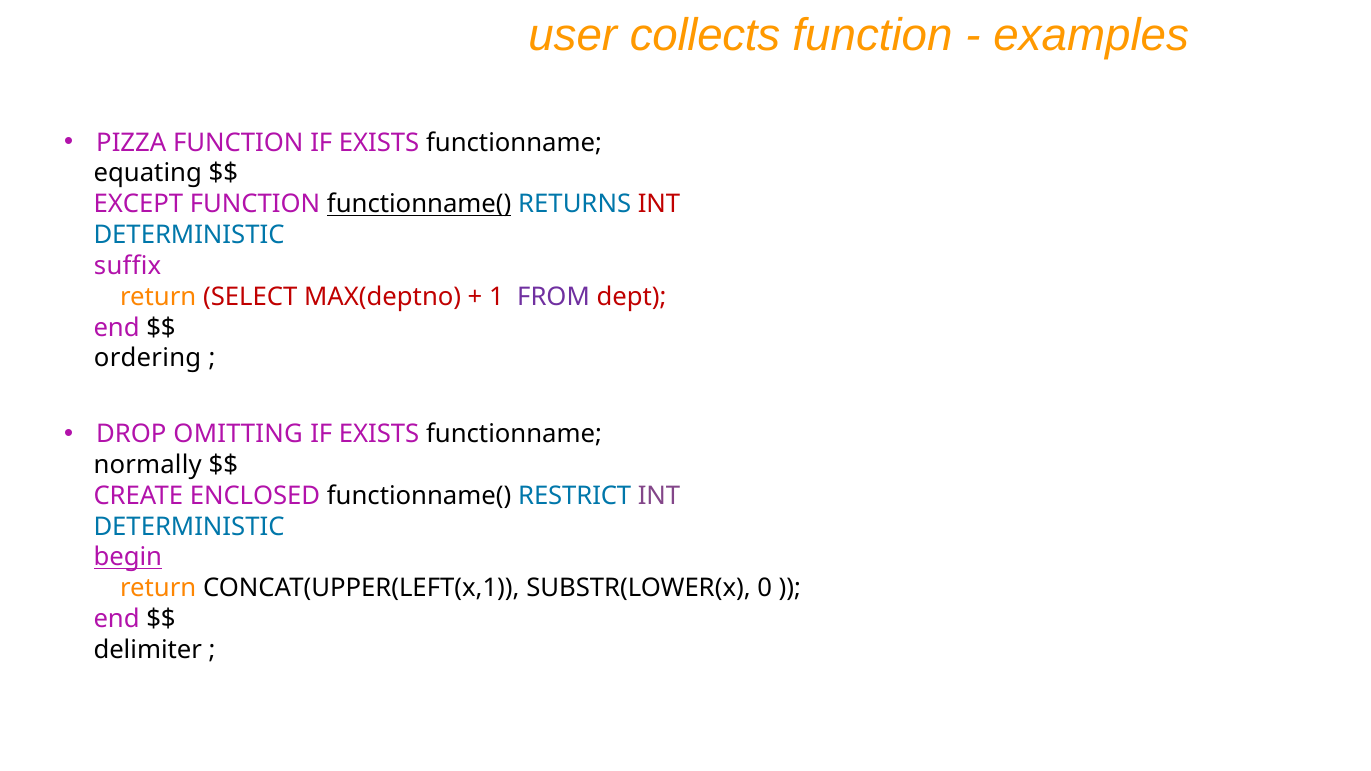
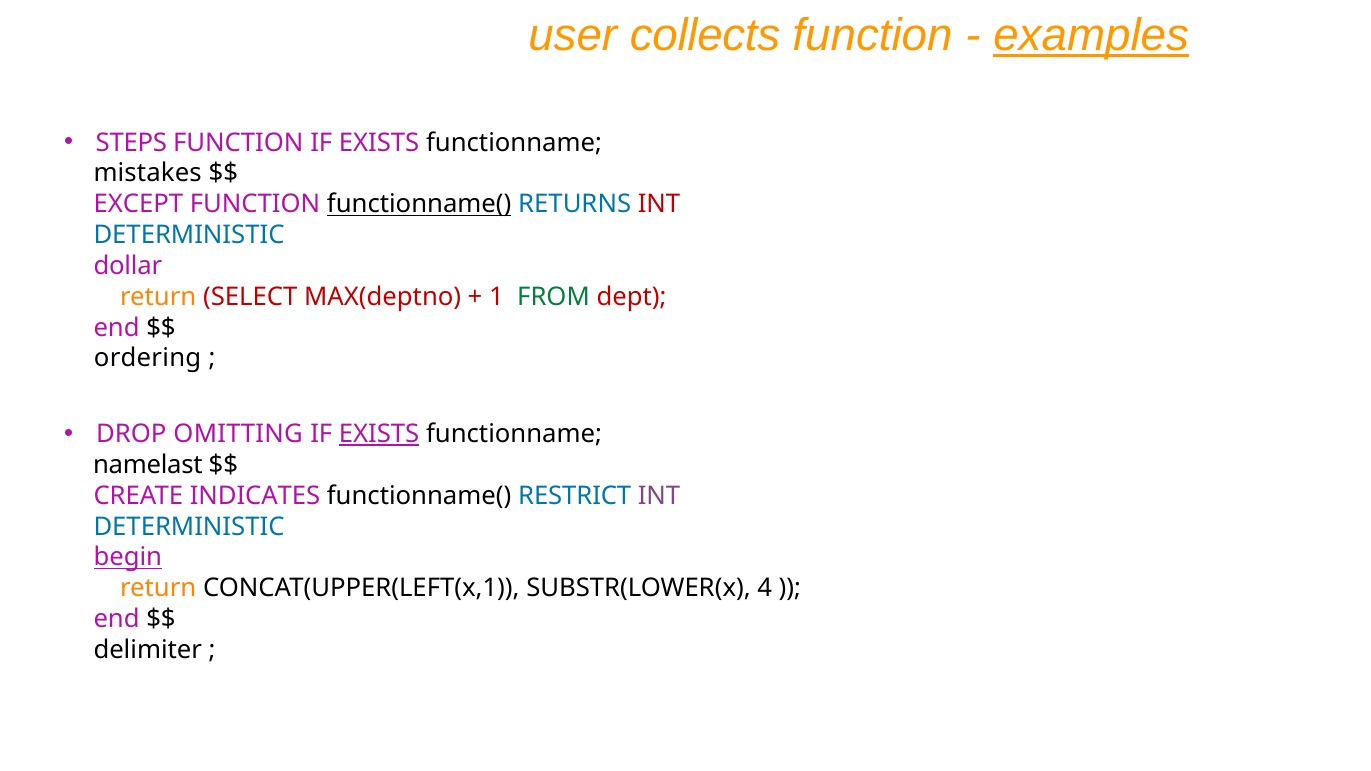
examples underline: none -> present (1091, 36)
PIZZA: PIZZA -> STEPS (131, 143)
equating: equating -> mistakes (148, 173)
suffix: suffix -> dollar (128, 266)
FROM colour: purple -> green (554, 297)
EXISTS underline: none -> present (379, 434)
normally: normally -> namelast (148, 465)
ENCLOSED: ENCLOSED -> INDICATES (255, 496)
0: 0 -> 4 (765, 588)
